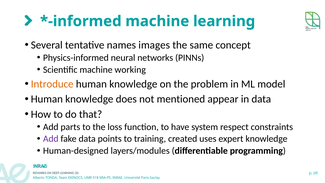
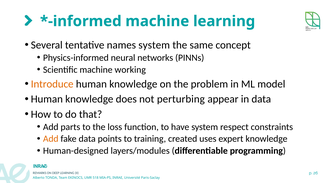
names images: images -> system (154, 45)
mentioned: mentioned -> perturbing (181, 99)
Add colour: purple -> orange (51, 139)
